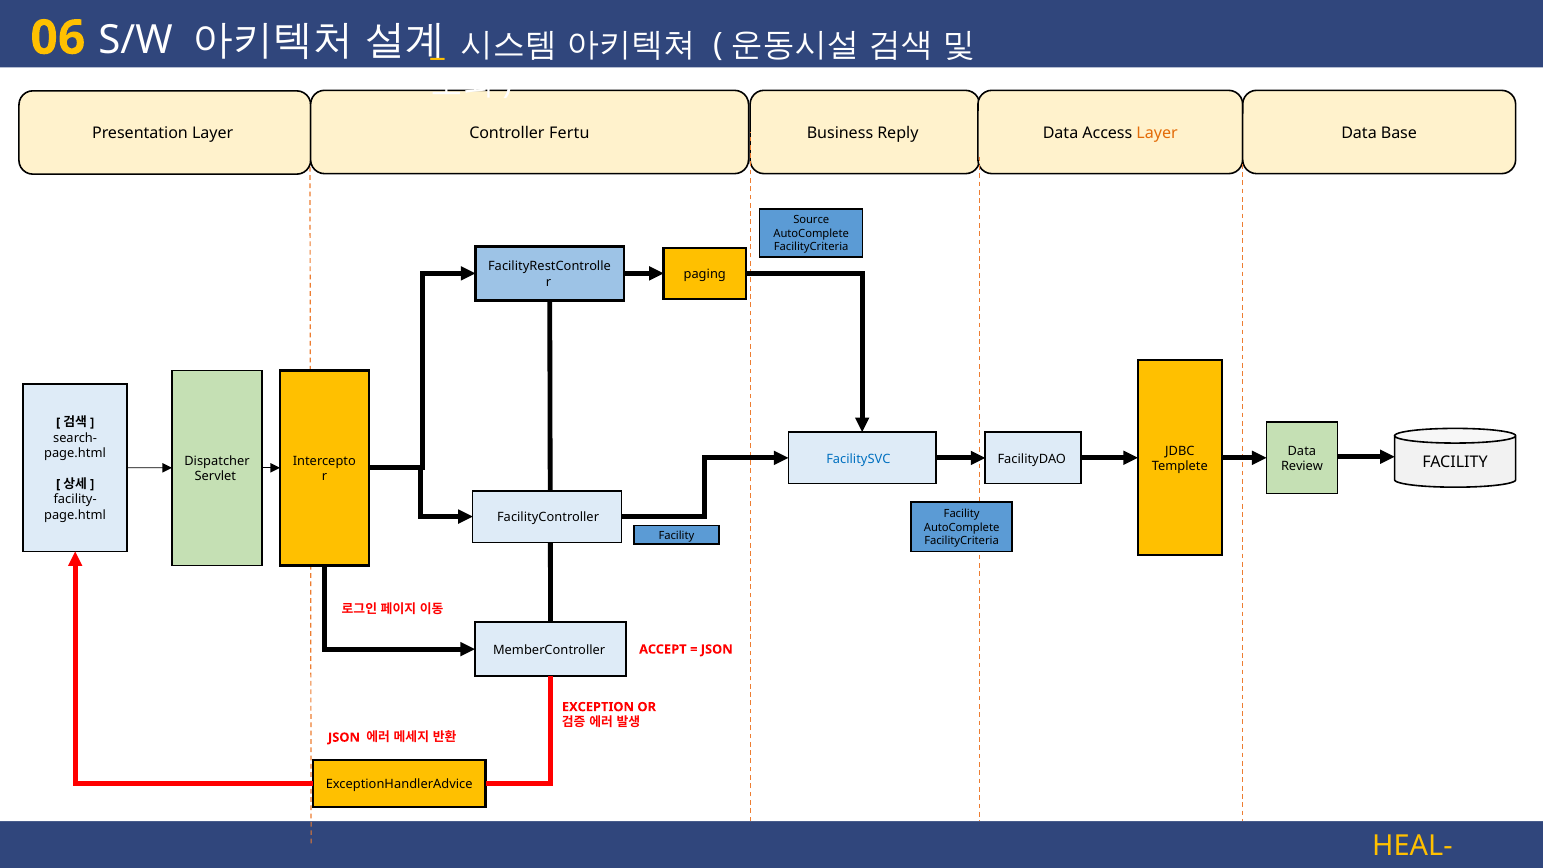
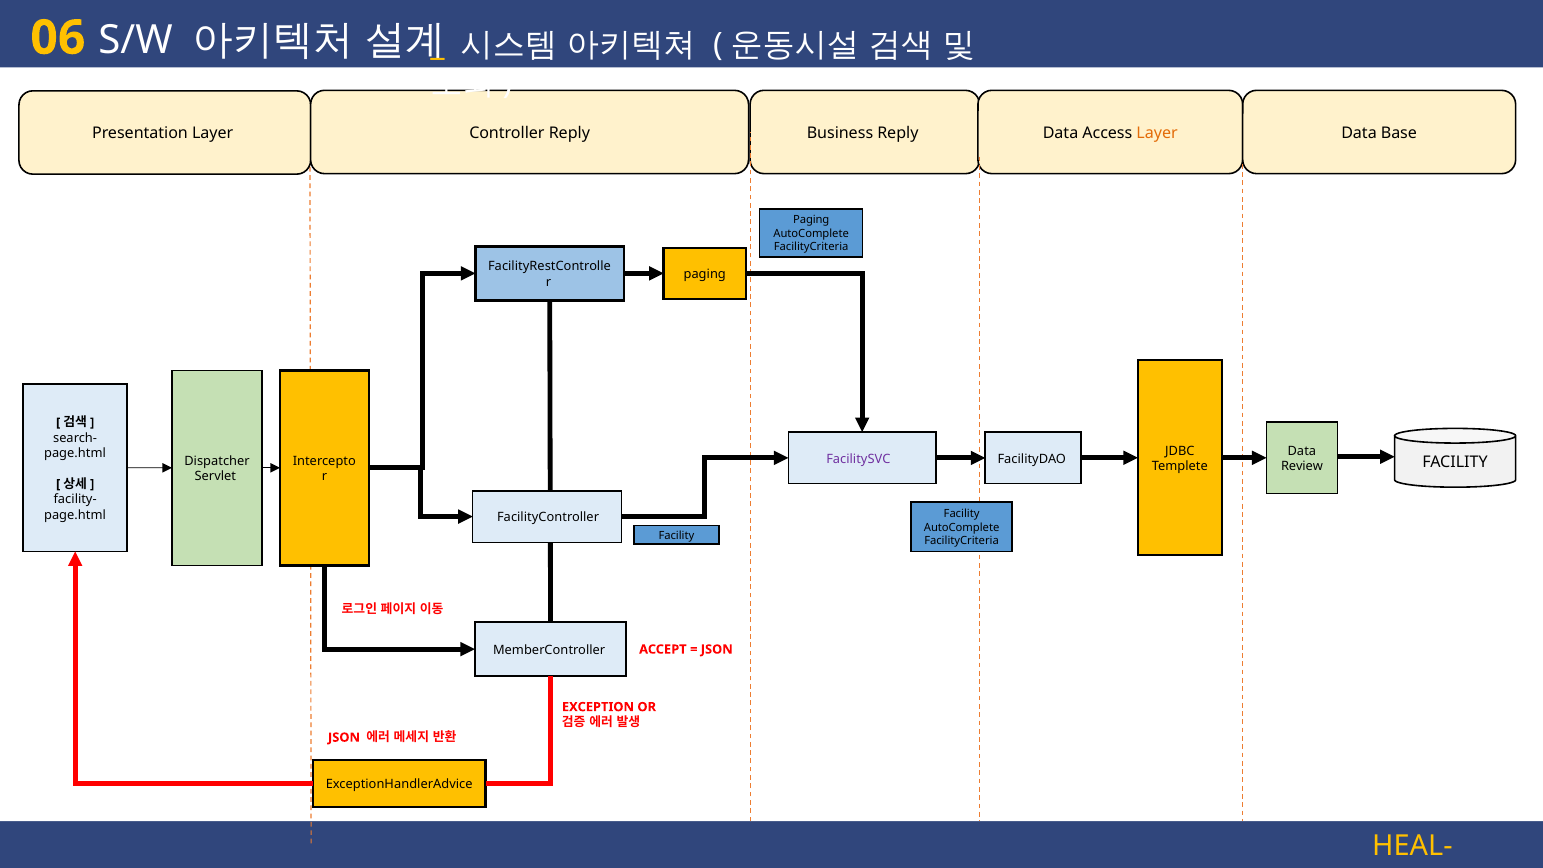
Controller Fertu: Fertu -> Reply (569, 133)
Source: Source -> Paging (811, 220)
FacilitySVC colour: blue -> purple (858, 459)
